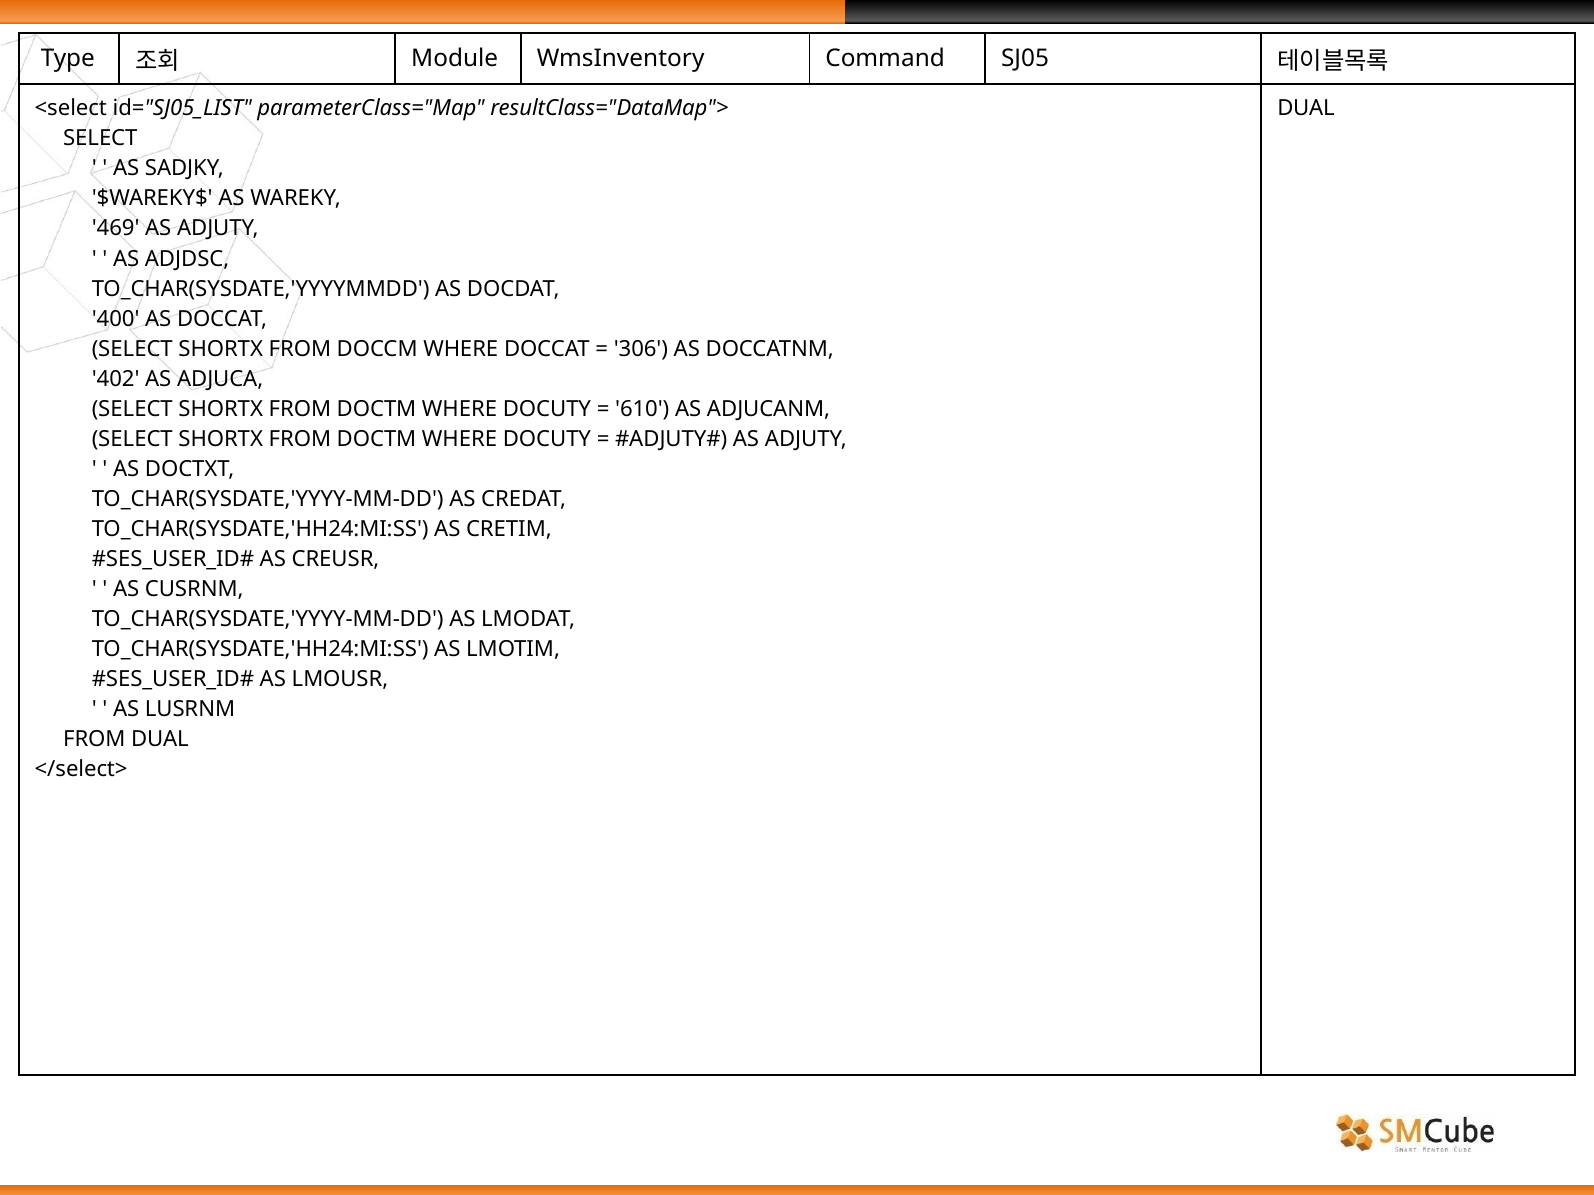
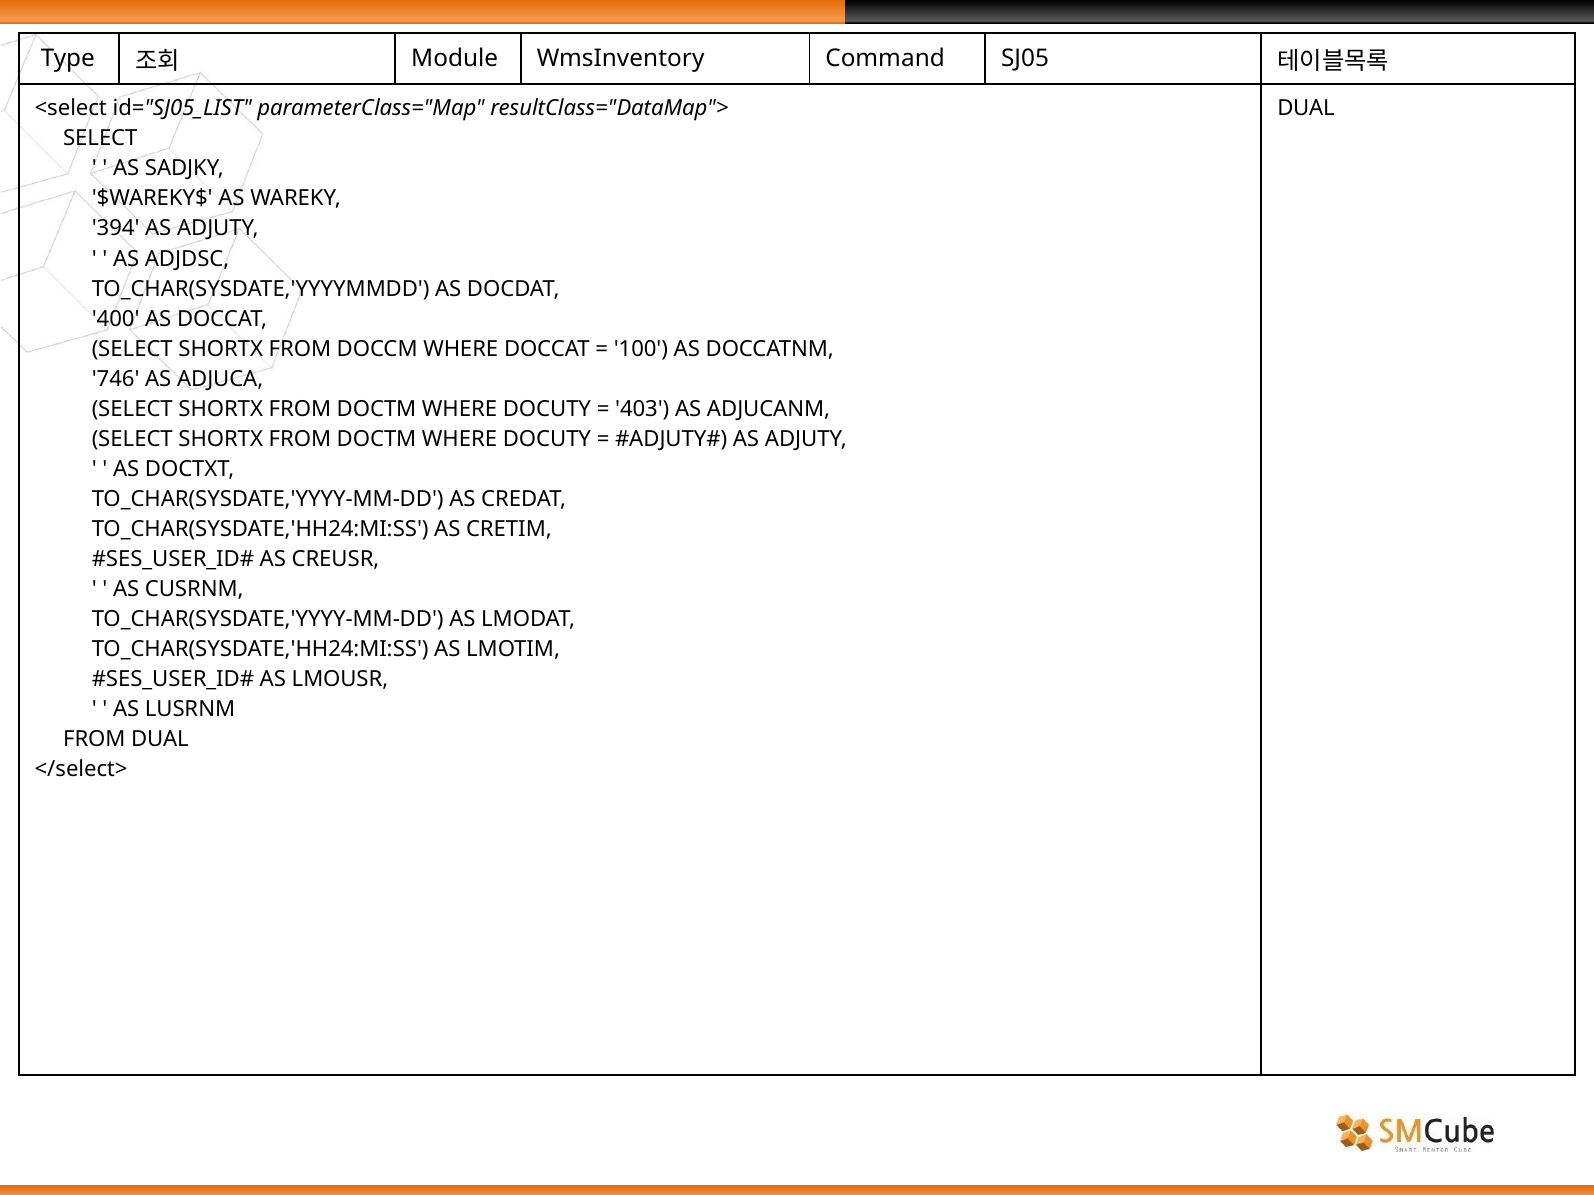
469: 469 -> 394 (116, 229)
306: 306 -> 100 (641, 349)
402: 402 -> 746 (116, 379)
610: 610 -> 403 (642, 409)
